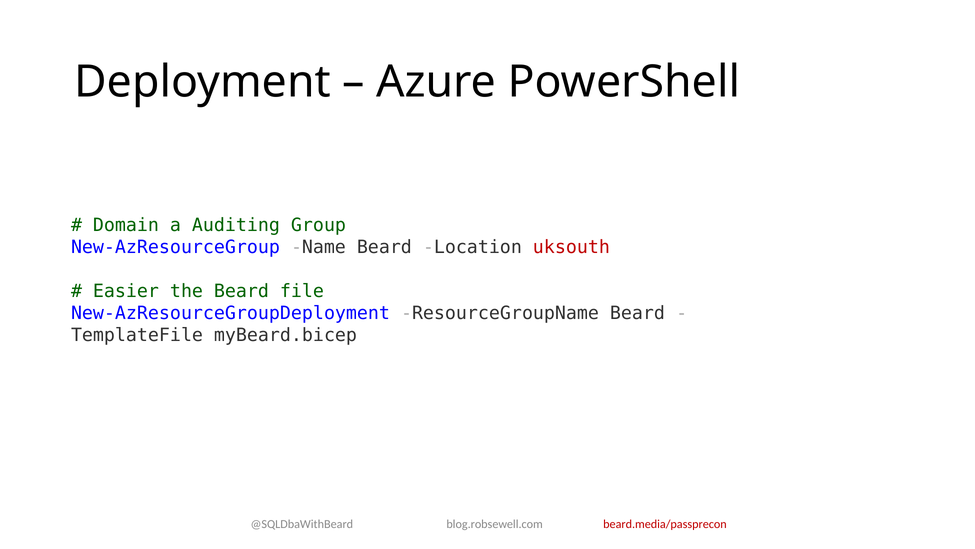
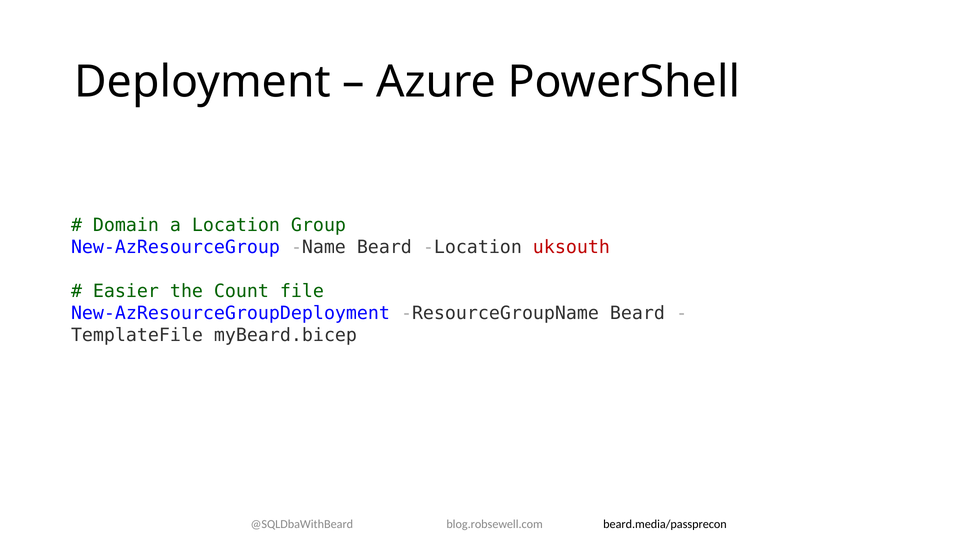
a Auditing: Auditing -> Location (236, 225)
the Beard: Beard -> Count (241, 291)
beard.media/passprecon colour: red -> black (665, 524)
